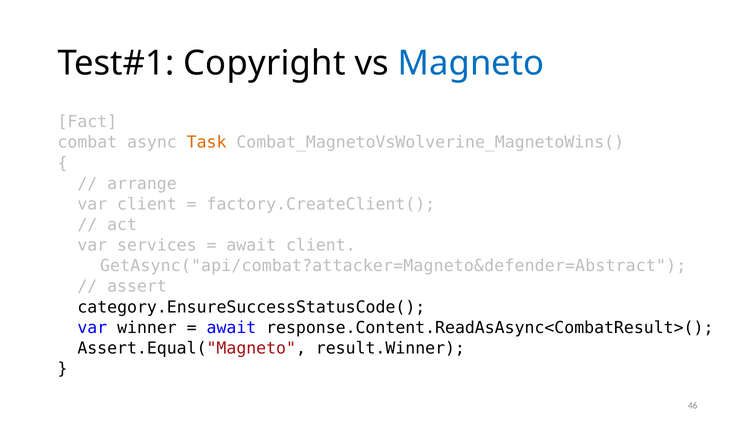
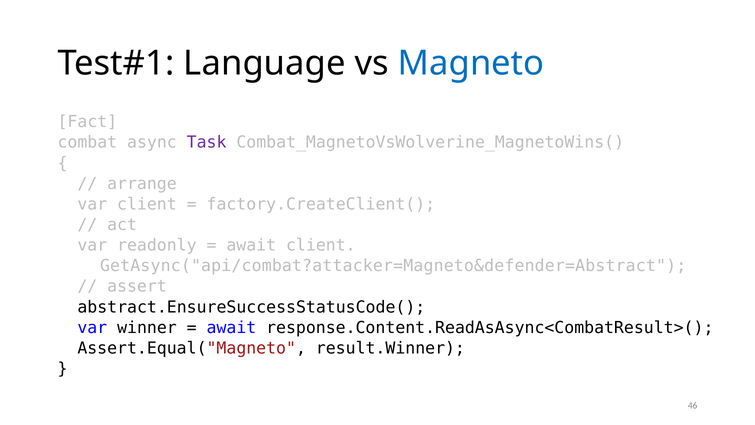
Copyright: Copyright -> Language (265, 63)
Task colour: orange -> purple (207, 142)
services: services -> readonly (157, 245)
category.EnsureSuccessStatusCode(: category.EnsureSuccessStatusCode( -> abstract.EnsureSuccessStatusCode( (251, 307)
